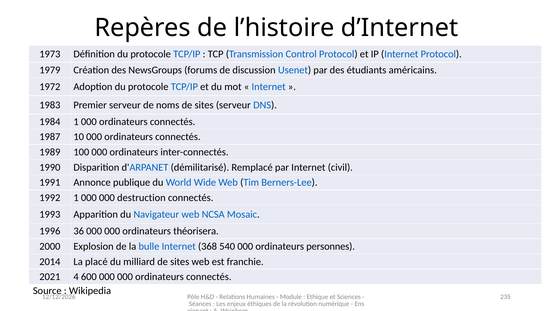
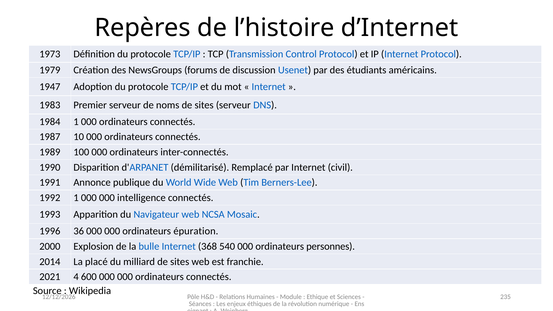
1972: 1972 -> 1947 (50, 87)
destruction: destruction -> intelligence (141, 198)
théorisera: théorisera -> épuration (196, 231)
